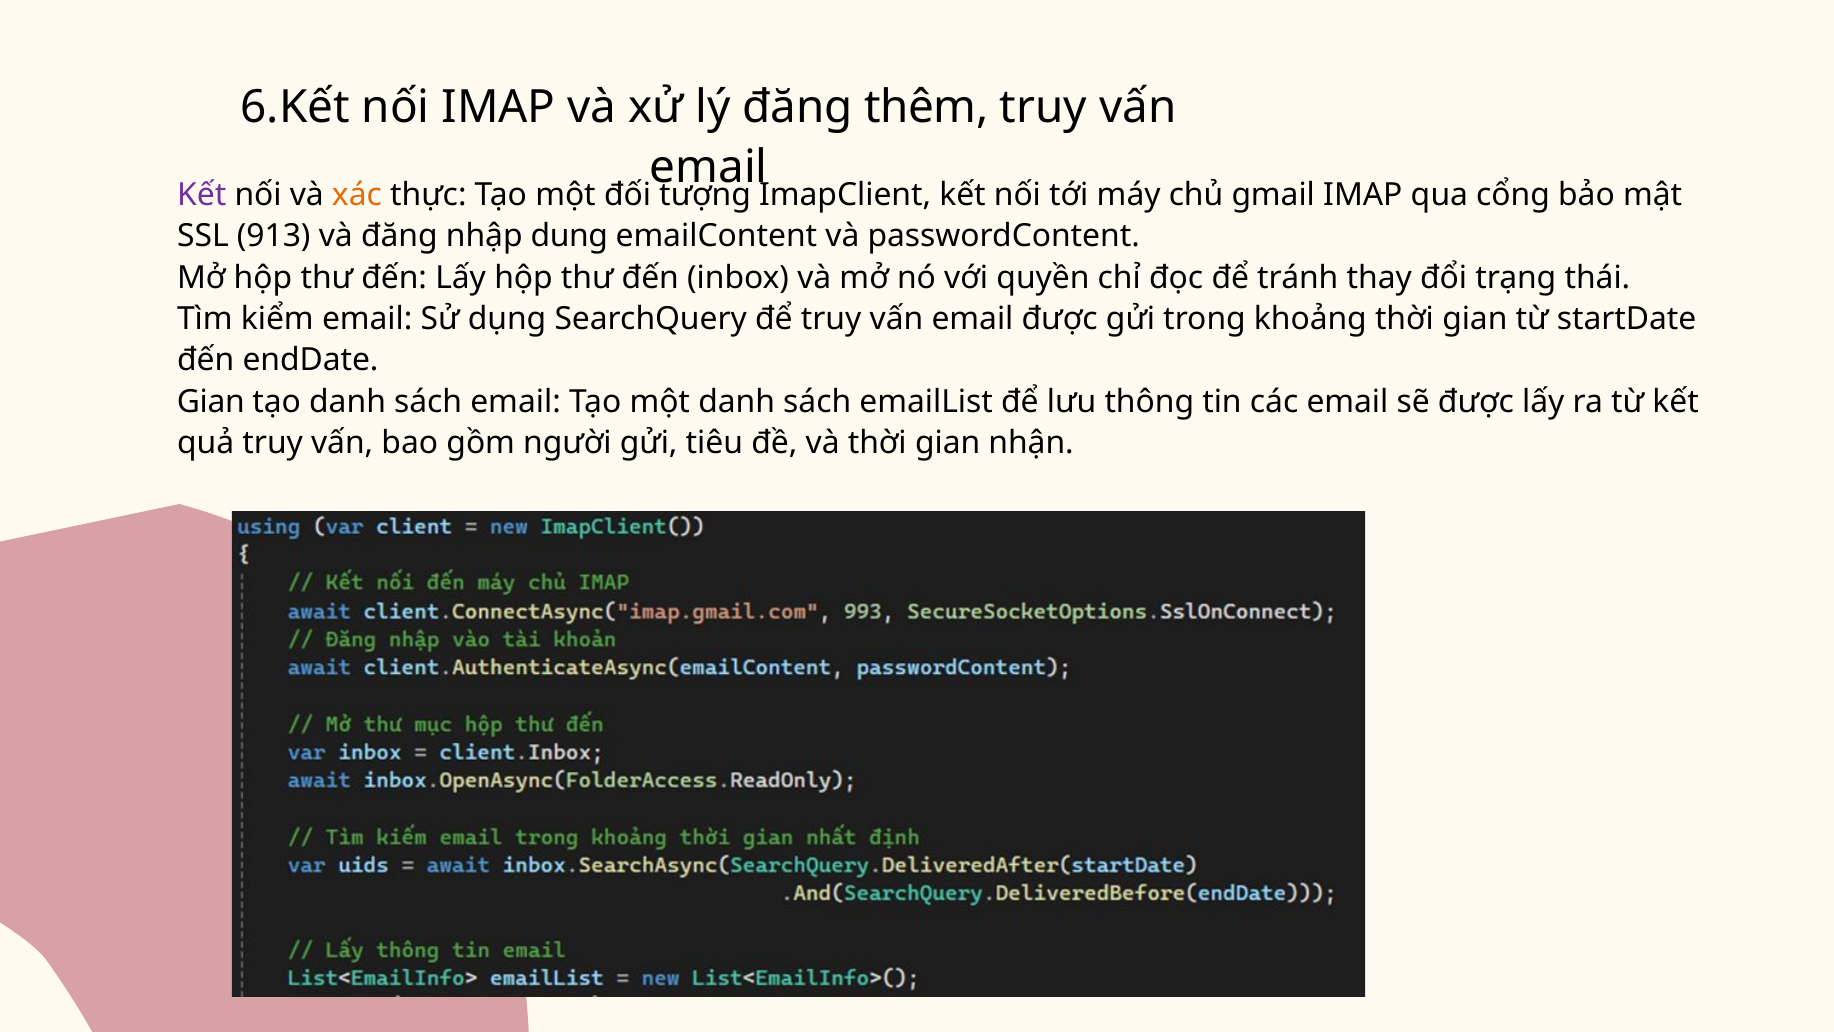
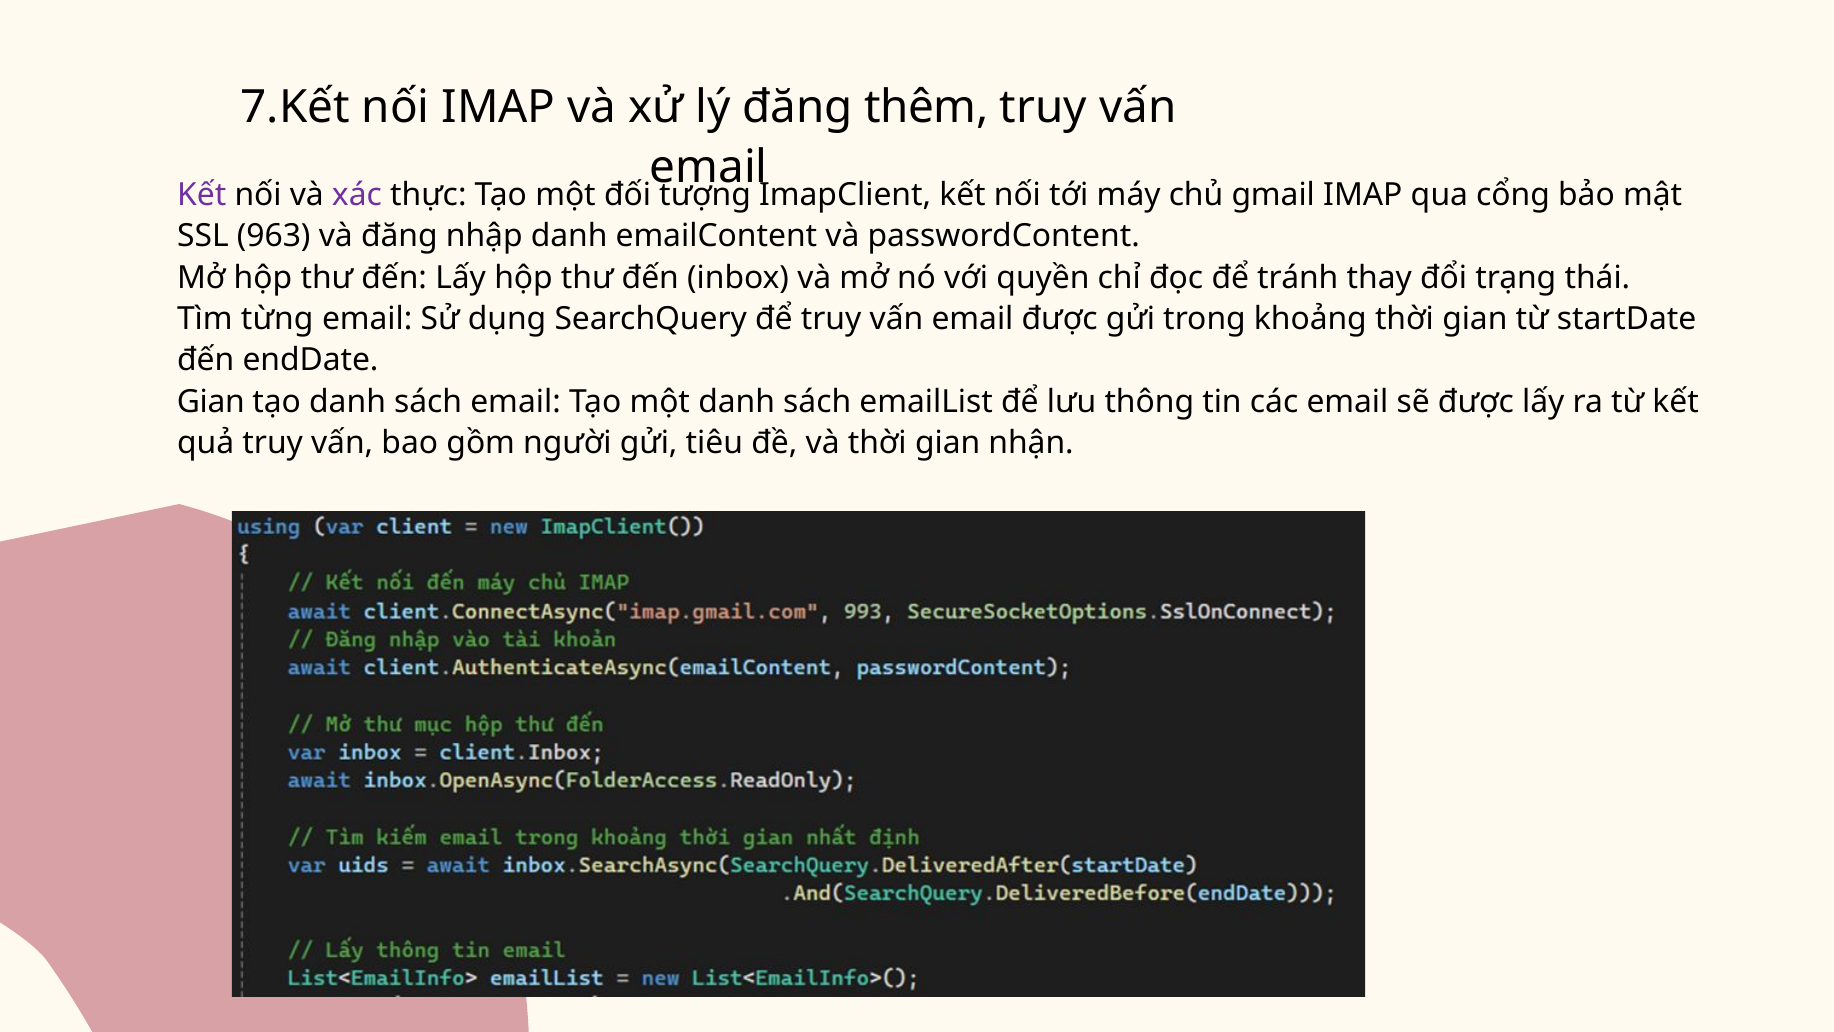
6.Kết: 6.Kết -> 7.Kết (295, 107)
xác colour: orange -> purple (357, 195)
913: 913 -> 963 (274, 236)
nhập dụng: dụng -> danh (569, 236)
kiểm: kiểm -> từng (277, 319)
